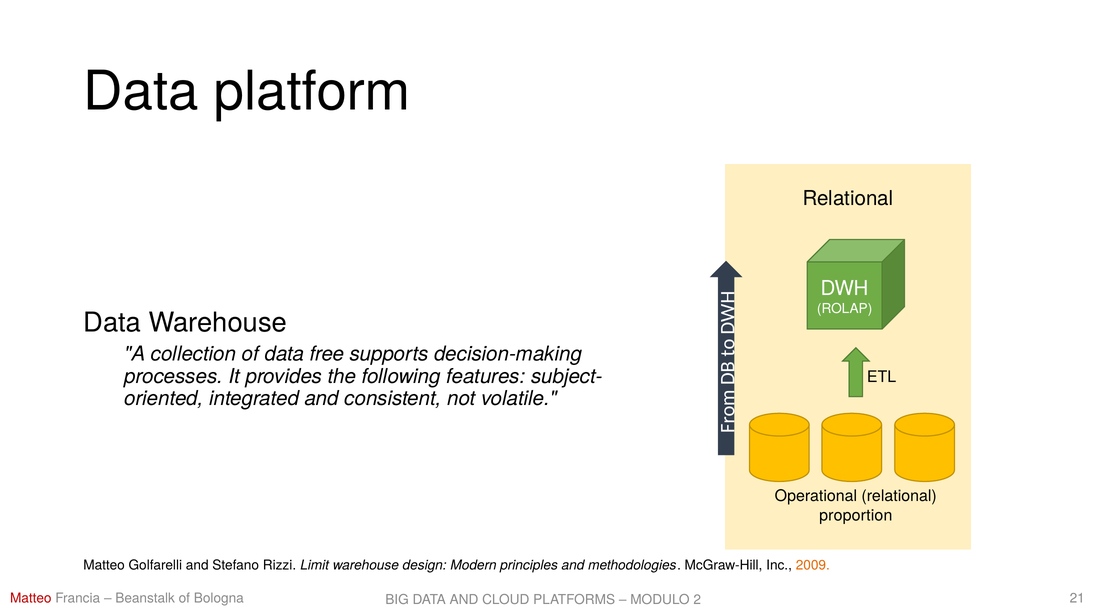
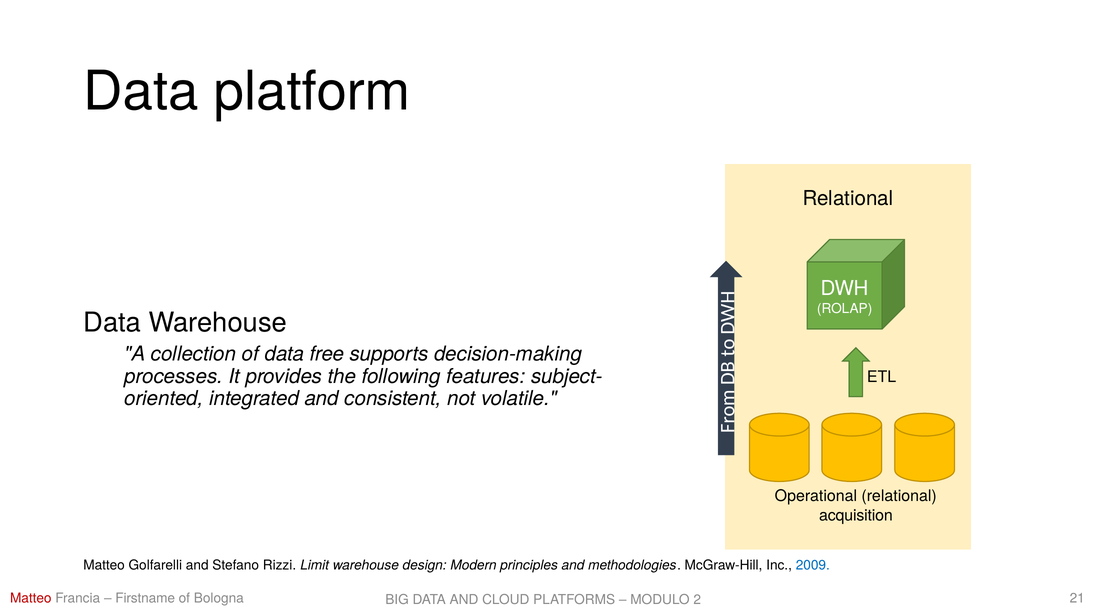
proportion: proportion -> acquisition (856, 515)
2009 colour: orange -> blue (813, 565)
Beanstalk: Beanstalk -> Firstname (145, 598)
